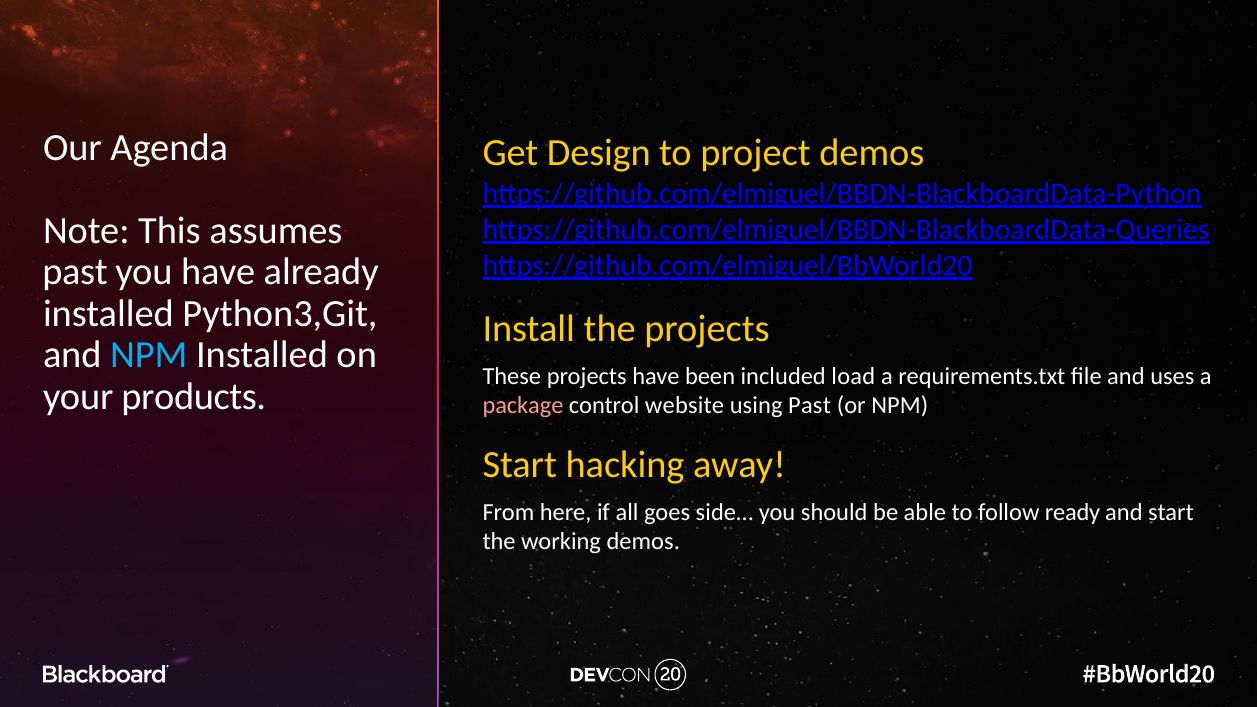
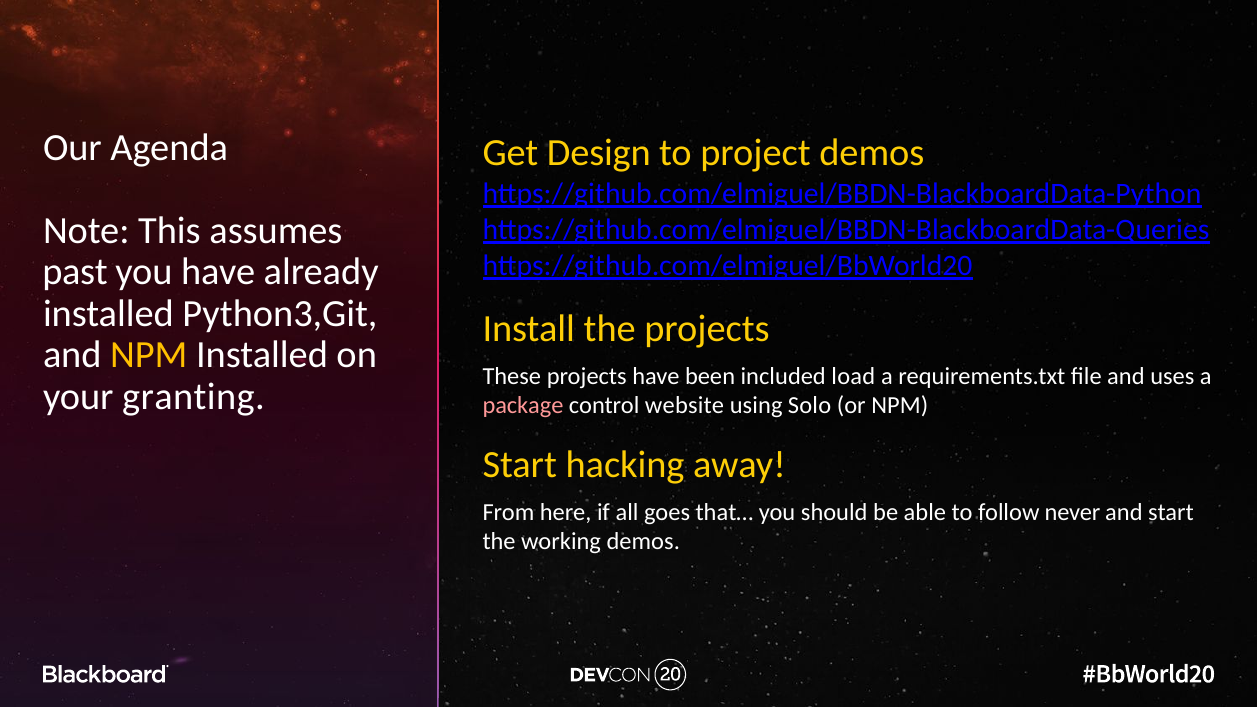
NPM colour: light blue -> yellow (149, 355)
products: products -> granting (193, 397)
using Past: Past -> Solo (810, 405)
side…: side… -> that… (724, 512)
ready: ready -> never (1073, 512)
